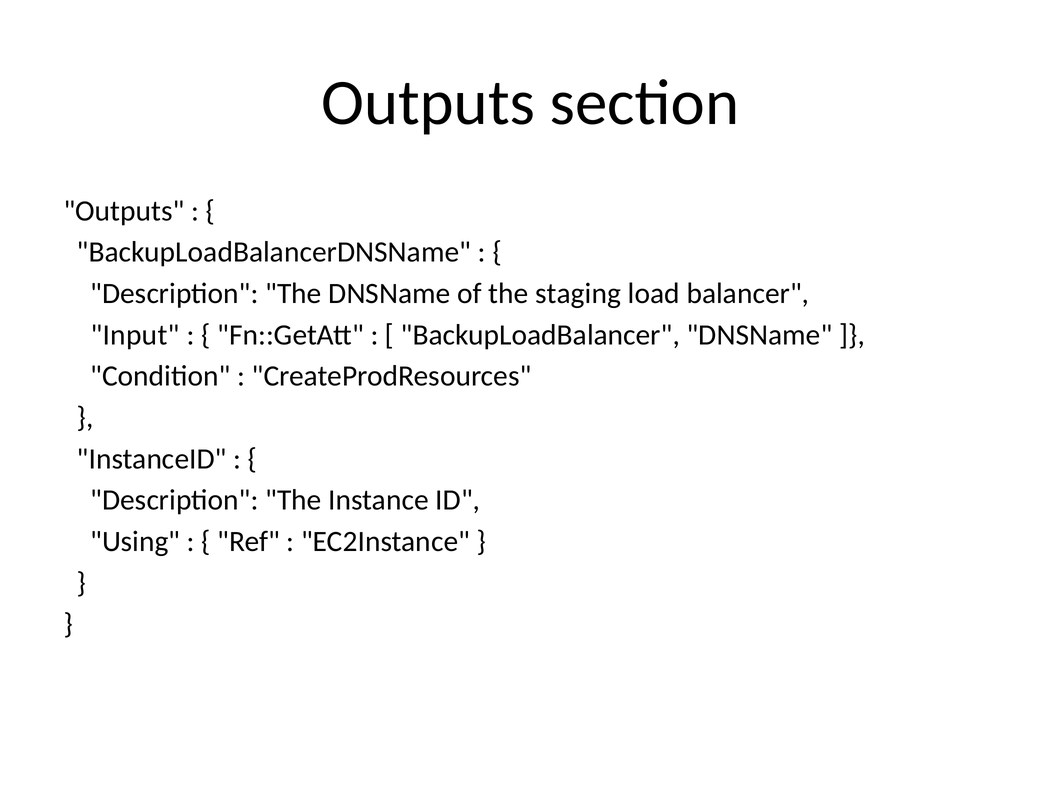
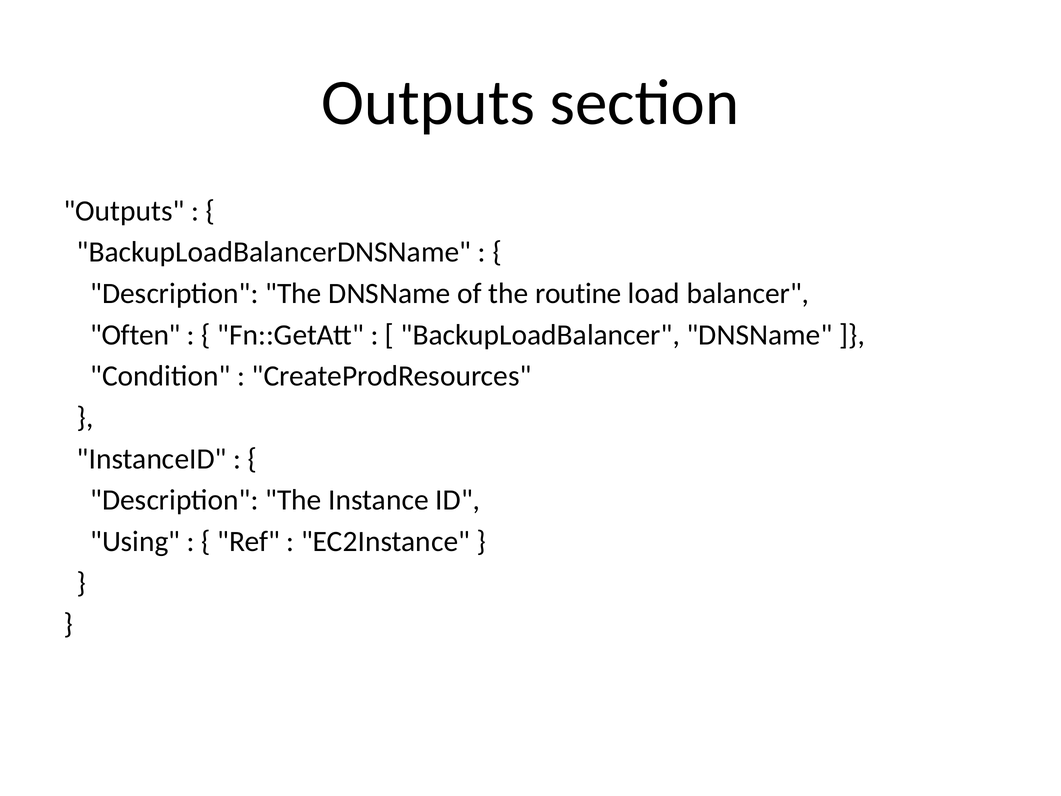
staging: staging -> routine (578, 293)
Input: Input -> Often (135, 335)
